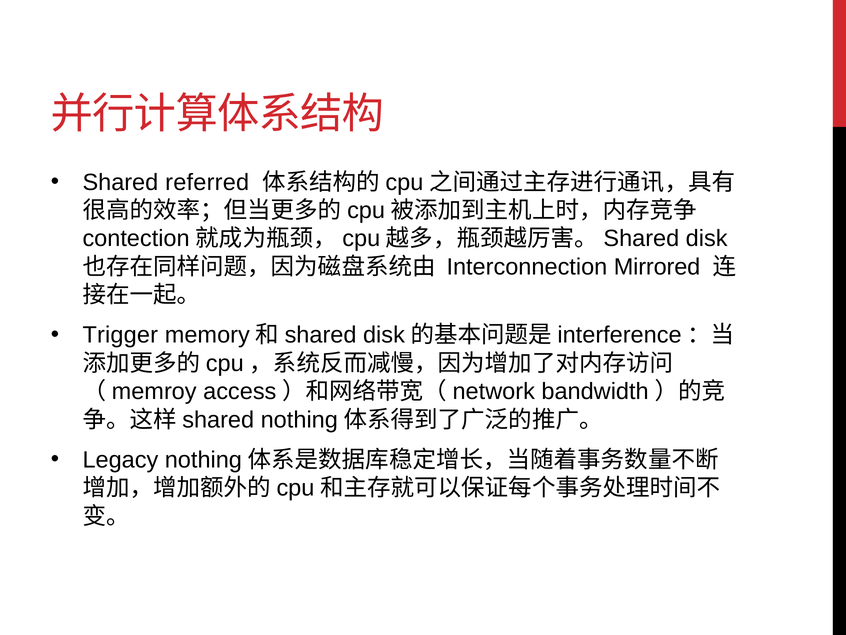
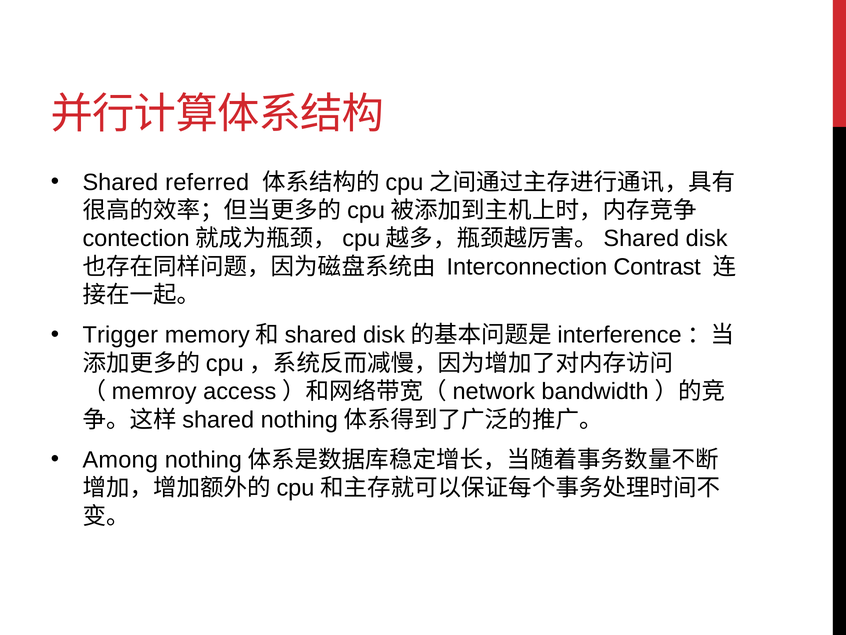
Mirrored: Mirrored -> Contrast (657, 267)
Legacy: Legacy -> Among (120, 460)
